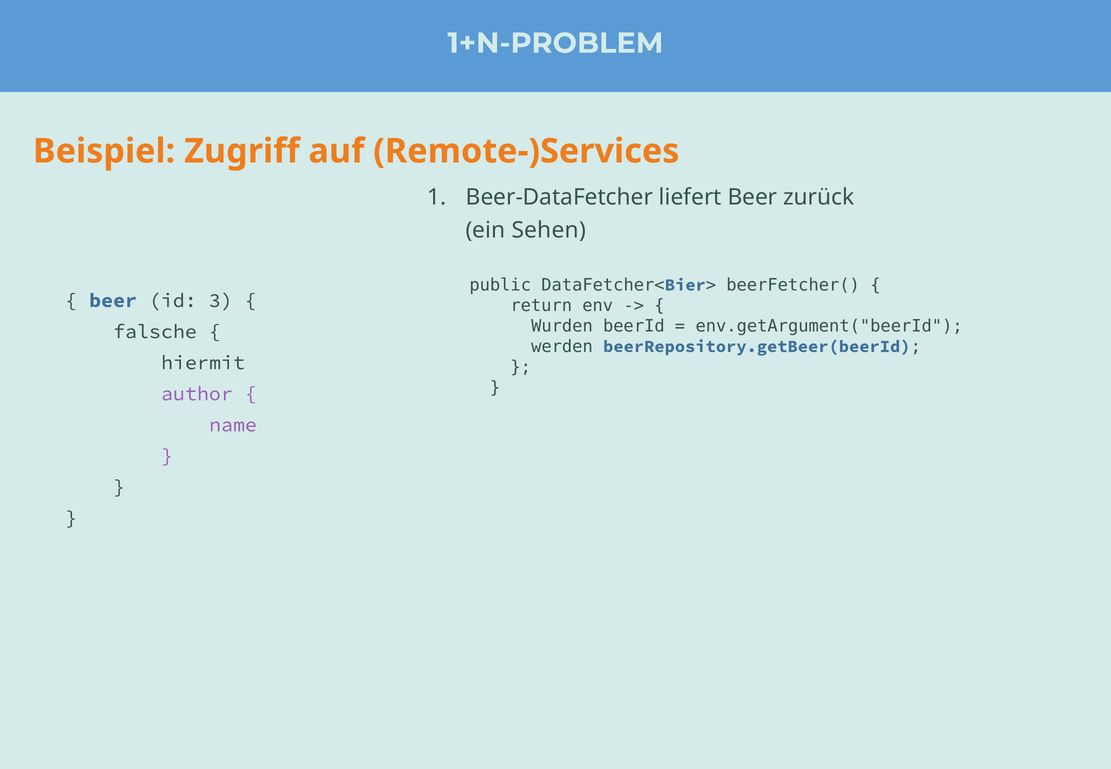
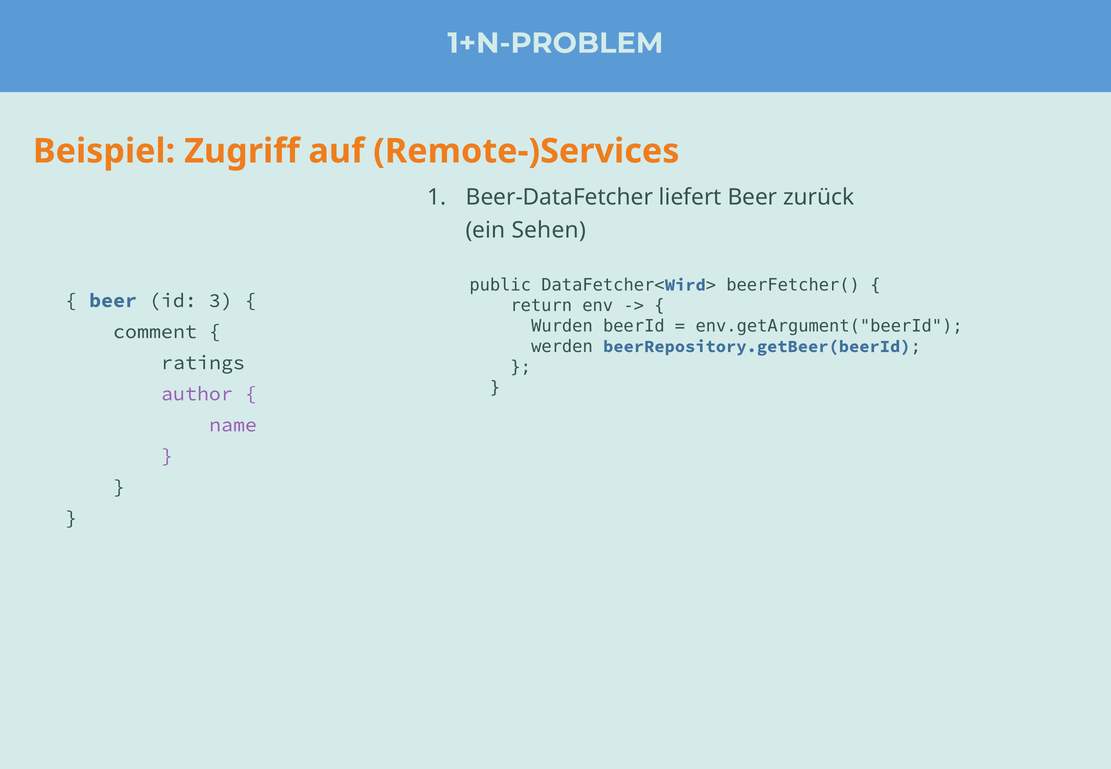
Bier: Bier -> Wird (685, 285)
falsche: falsche -> comment (155, 332)
hiermit: hiermit -> ratings (203, 363)
